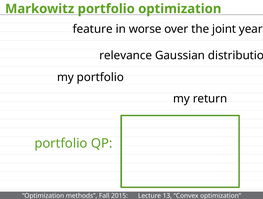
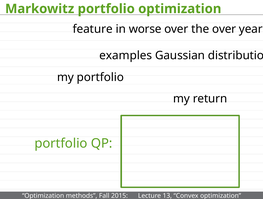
the joint: joint -> over (224, 29)
relevance: relevance -> examples (126, 55)
